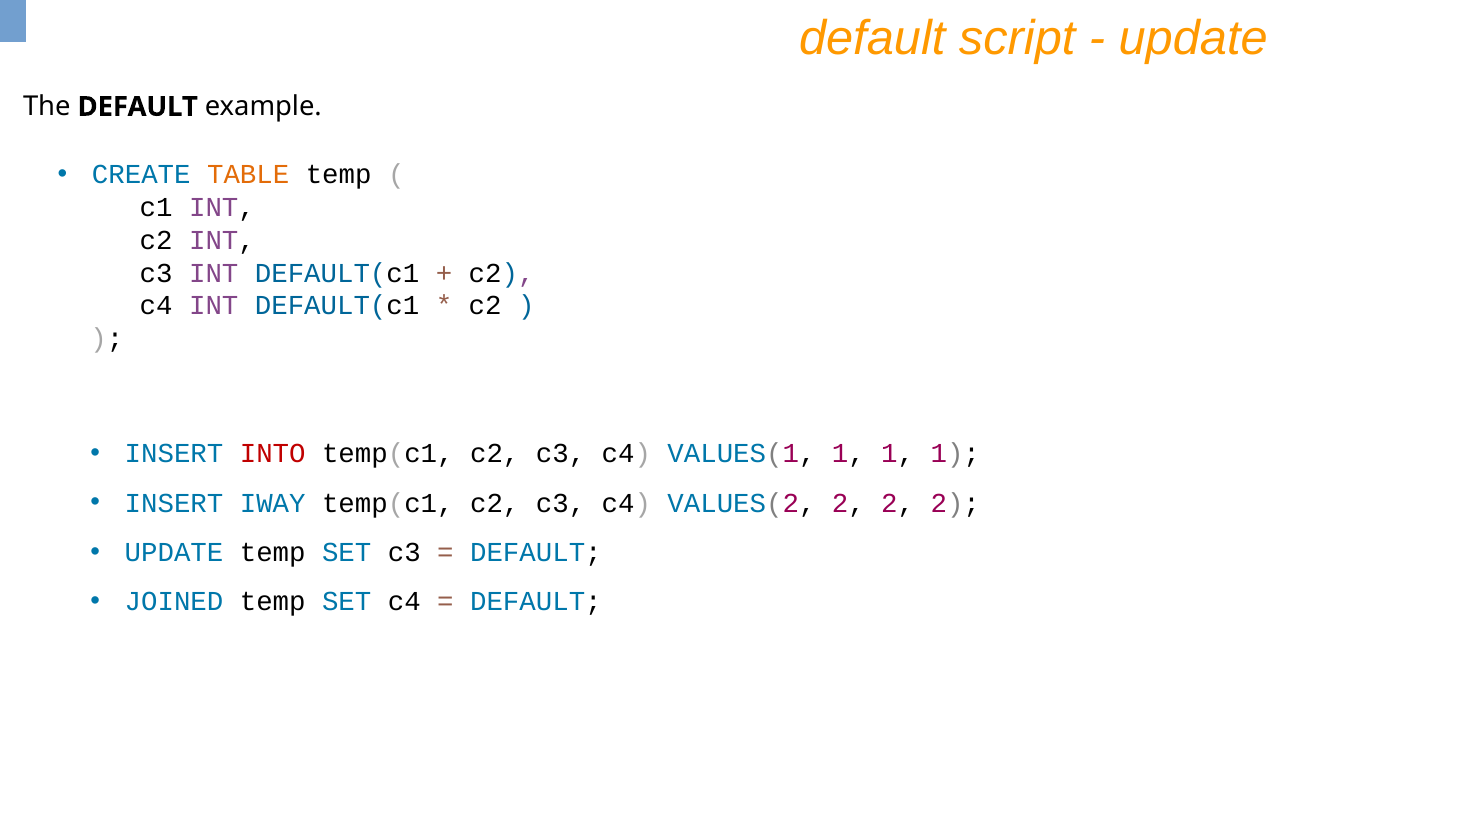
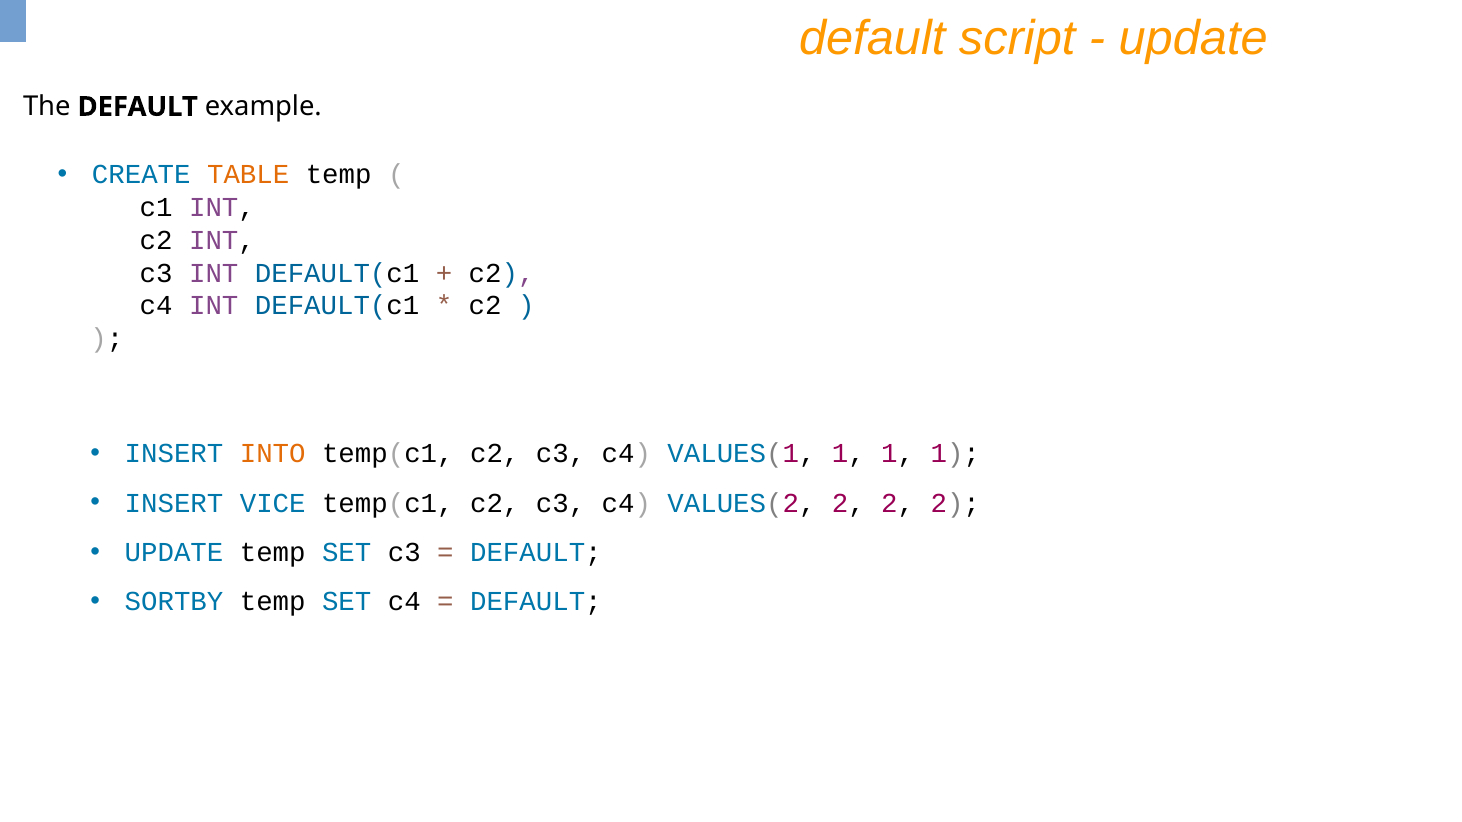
INTO colour: red -> orange (273, 454)
IWAY: IWAY -> VICE (273, 503)
JOINED: JOINED -> SORTBY (174, 602)
